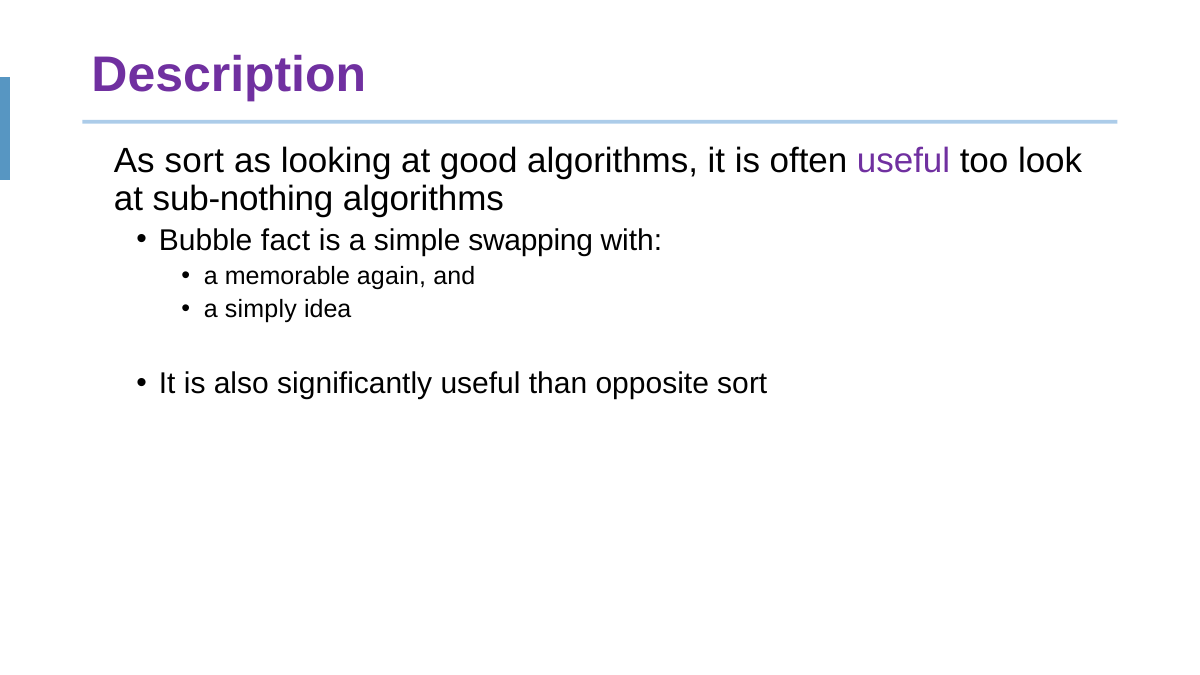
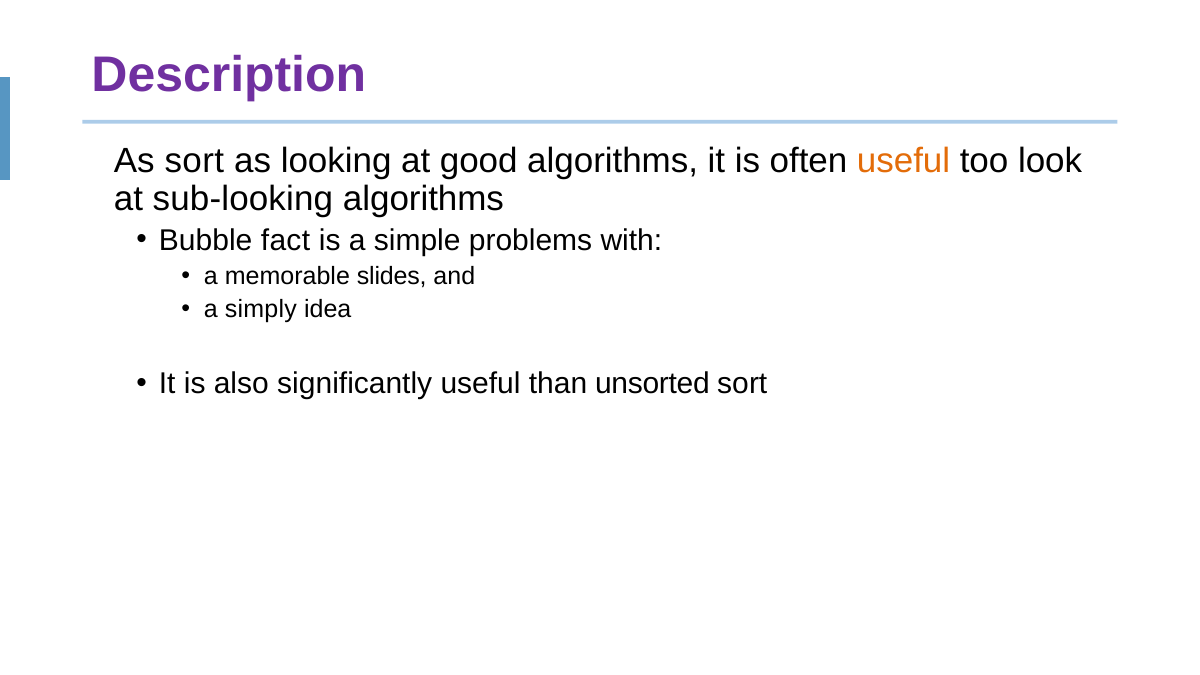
useful colour: purple -> orange (904, 161)
sub-nothing: sub-nothing -> sub-looking (243, 199)
swapping: swapping -> problems (531, 240)
again: again -> slides (392, 276)
opposite: opposite -> unsorted (652, 384)
